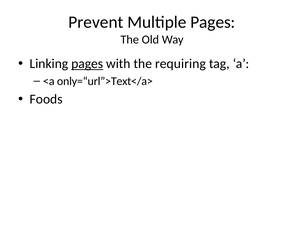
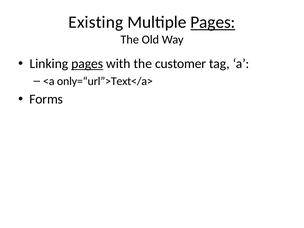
Prevent: Prevent -> Existing (96, 22)
Pages underline: none -> present (213, 22)
requiring: requiring -> customer (181, 64)
Foods: Foods -> Forms (46, 99)
